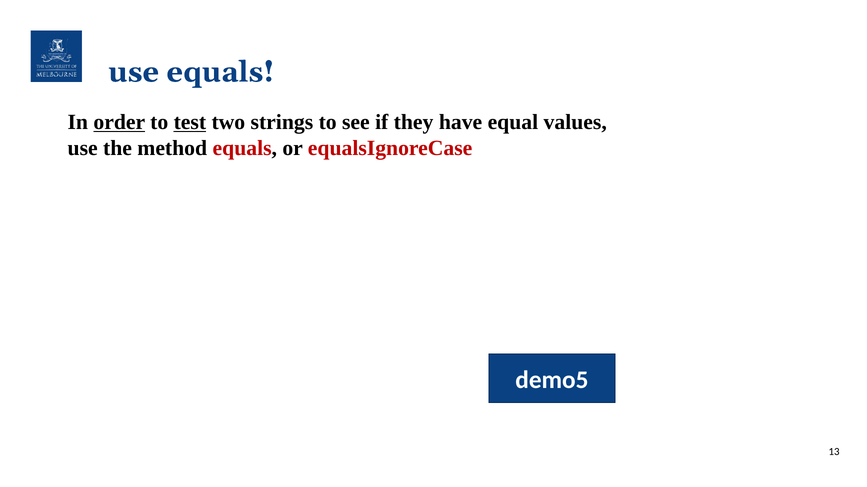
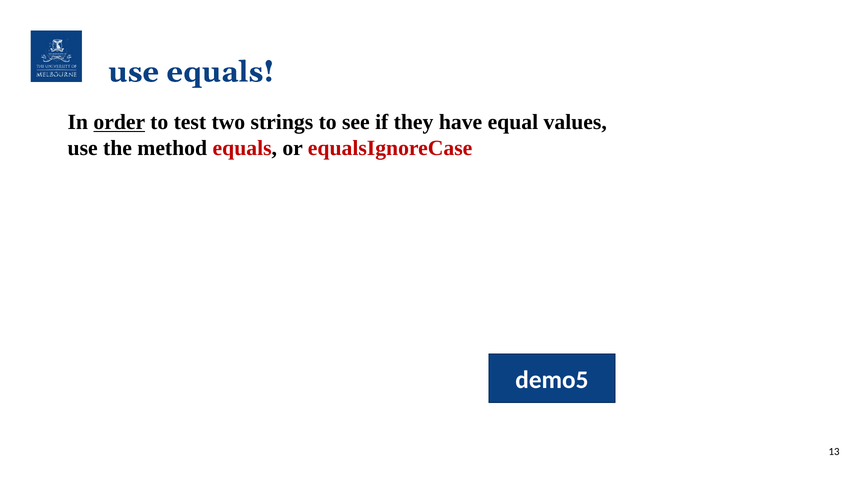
test underline: present -> none (190, 122)
